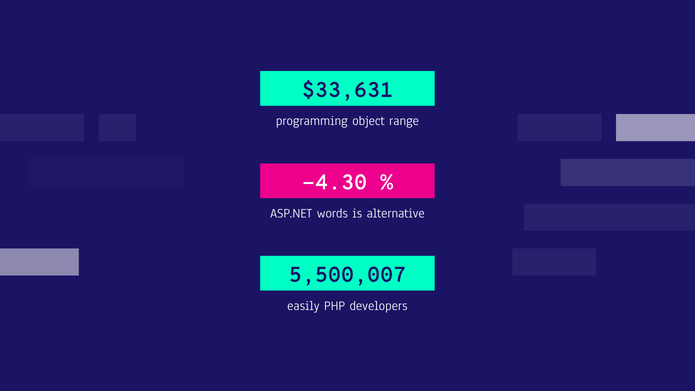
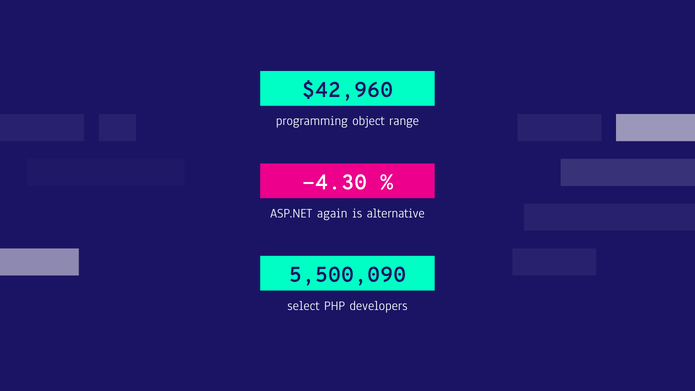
$33,631: $33,631 -> $42,960 (347, 90)
words: words -> again (332, 213)
5,500,007: 5,500,007 -> 5,500,090 (347, 275)
easily: easily -> select (303, 306)
